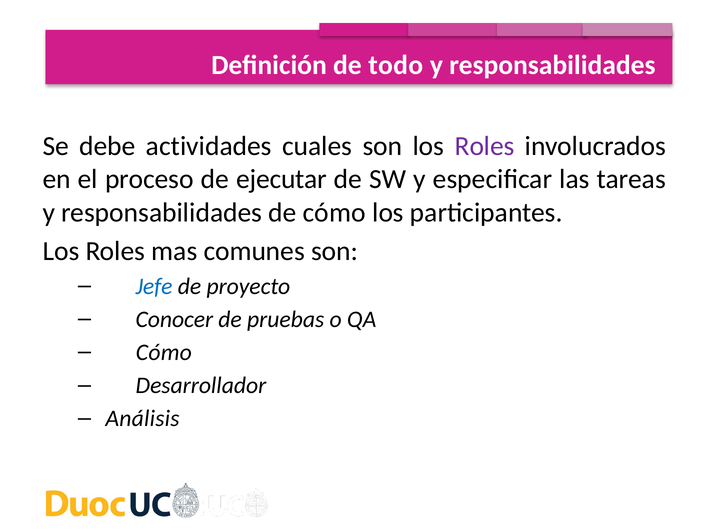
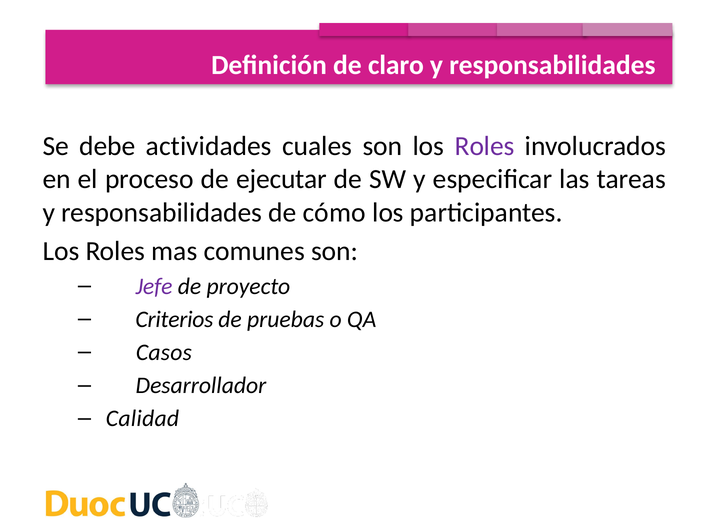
todo: todo -> claro (396, 65)
Jefe colour: blue -> purple (154, 286)
Conocer: Conocer -> Criterios (174, 319)
Cómo: Cómo -> Casos (164, 352)
Análisis: Análisis -> Calidad (142, 418)
